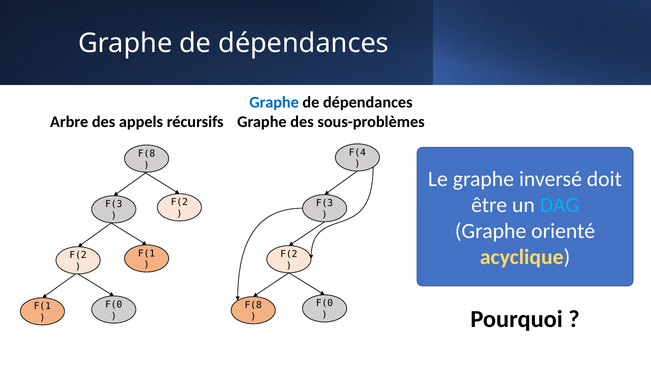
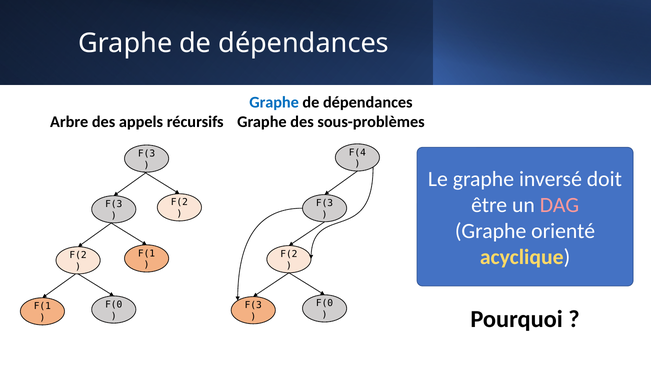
F(8: F(8 -> F(3 (147, 154)
DAG colour: light blue -> pink (559, 205)
F(8: F(8 -> F(3 (253, 305)
